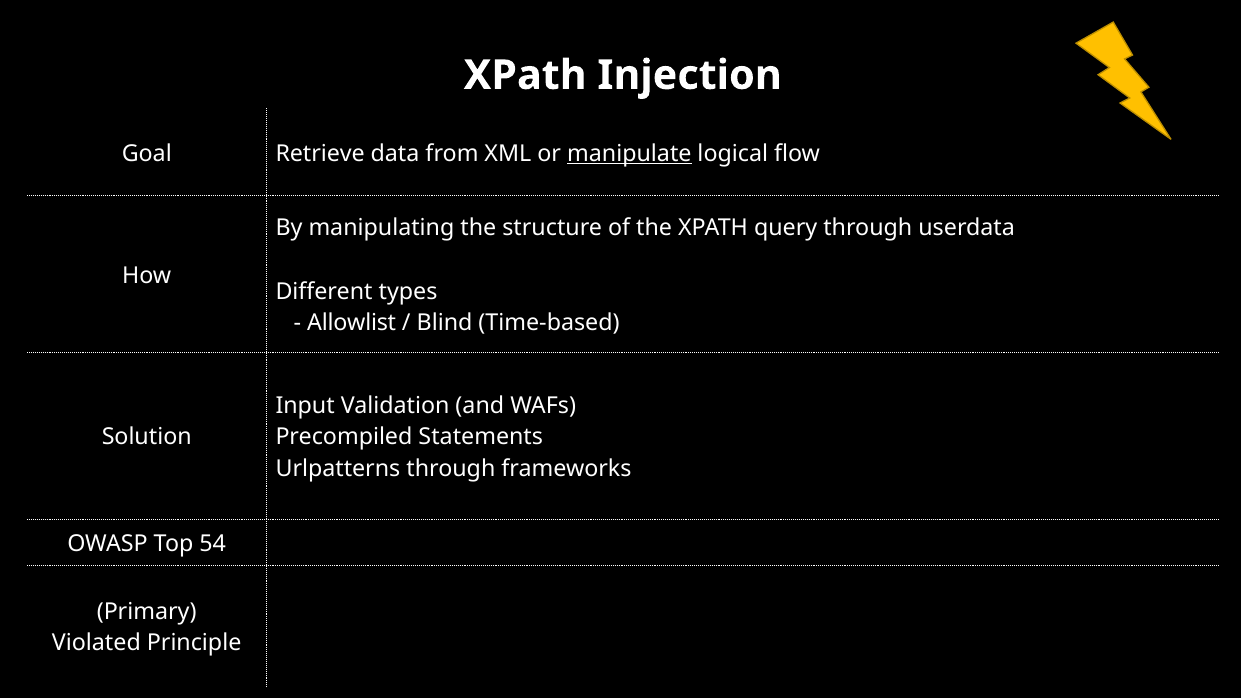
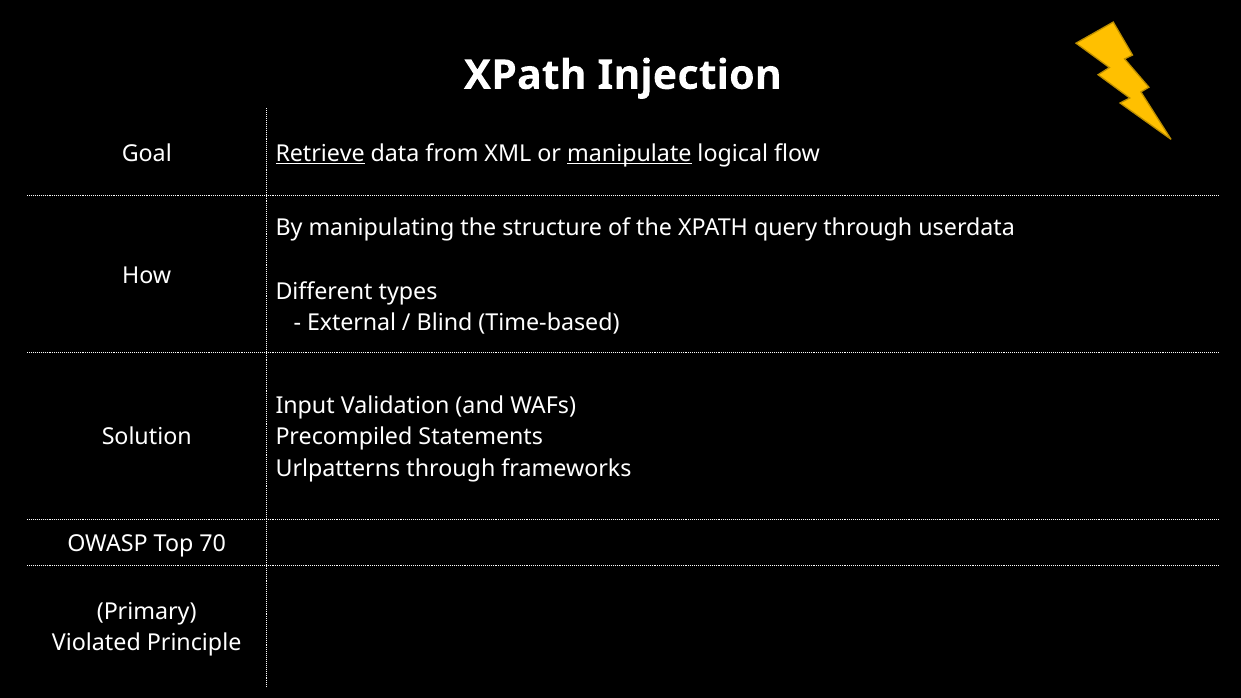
Retrieve underline: none -> present (320, 153)
Allowlist: Allowlist -> External (352, 323)
54: 54 -> 70 (213, 544)
